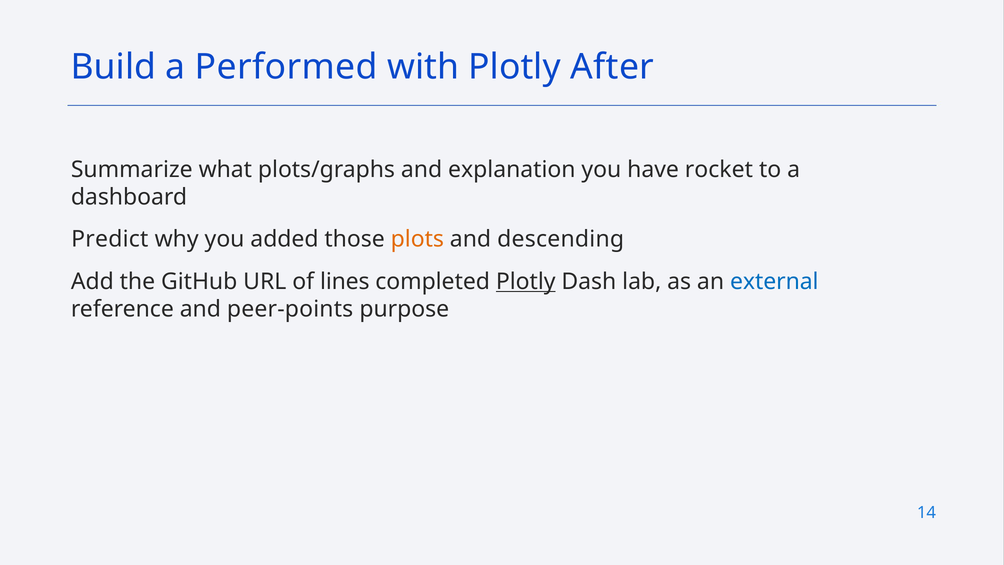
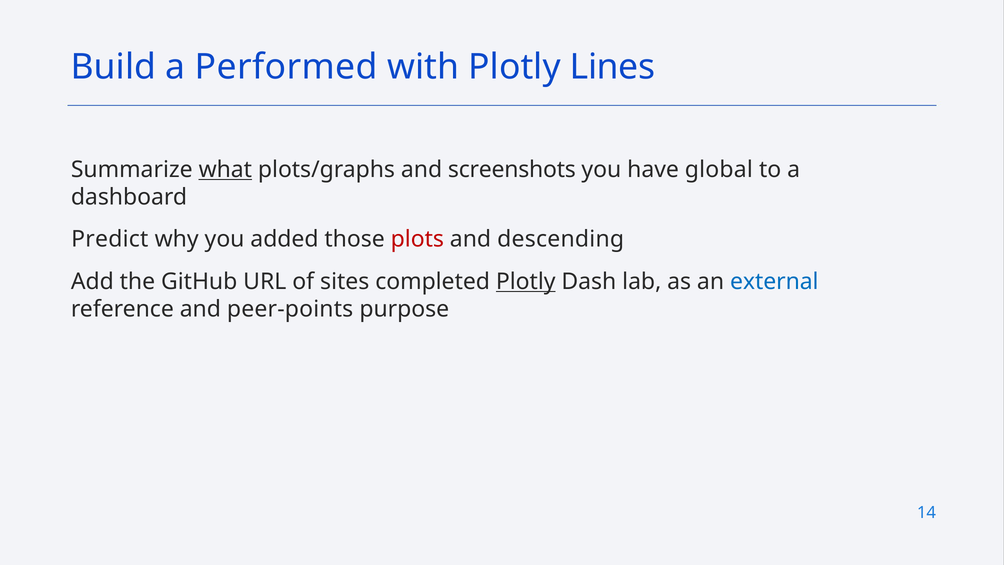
After: After -> Lines (612, 67)
what underline: none -> present (225, 169)
explanation: explanation -> screenshots (512, 169)
rocket: rocket -> global (719, 169)
plots colour: orange -> red (417, 239)
lines: lines -> sites (345, 281)
